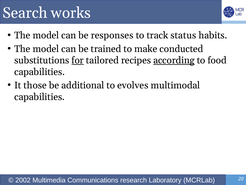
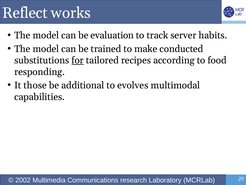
Search: Search -> Reflect (25, 13)
responses: responses -> evaluation (112, 35)
status: status -> server (183, 35)
according underline: present -> none (174, 60)
capabilities: capabilities -> responding (40, 72)
